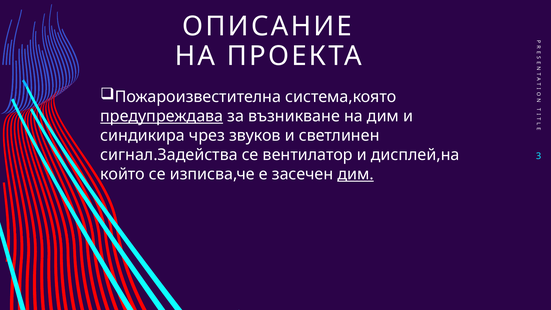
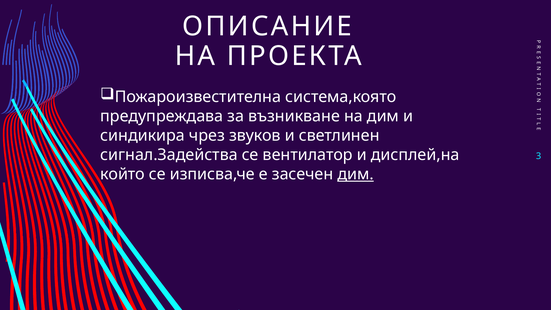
предупреждава underline: present -> none (162, 116)
